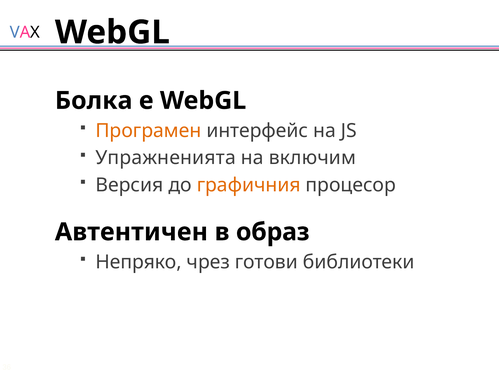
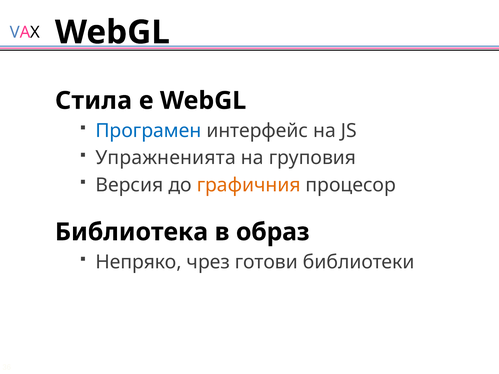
Болка: Болка -> Стила (94, 101)
Програмен colour: orange -> blue (148, 131)
включим: включим -> груповия (312, 158)
Автентичен: Автентичен -> Библиотека (132, 232)
